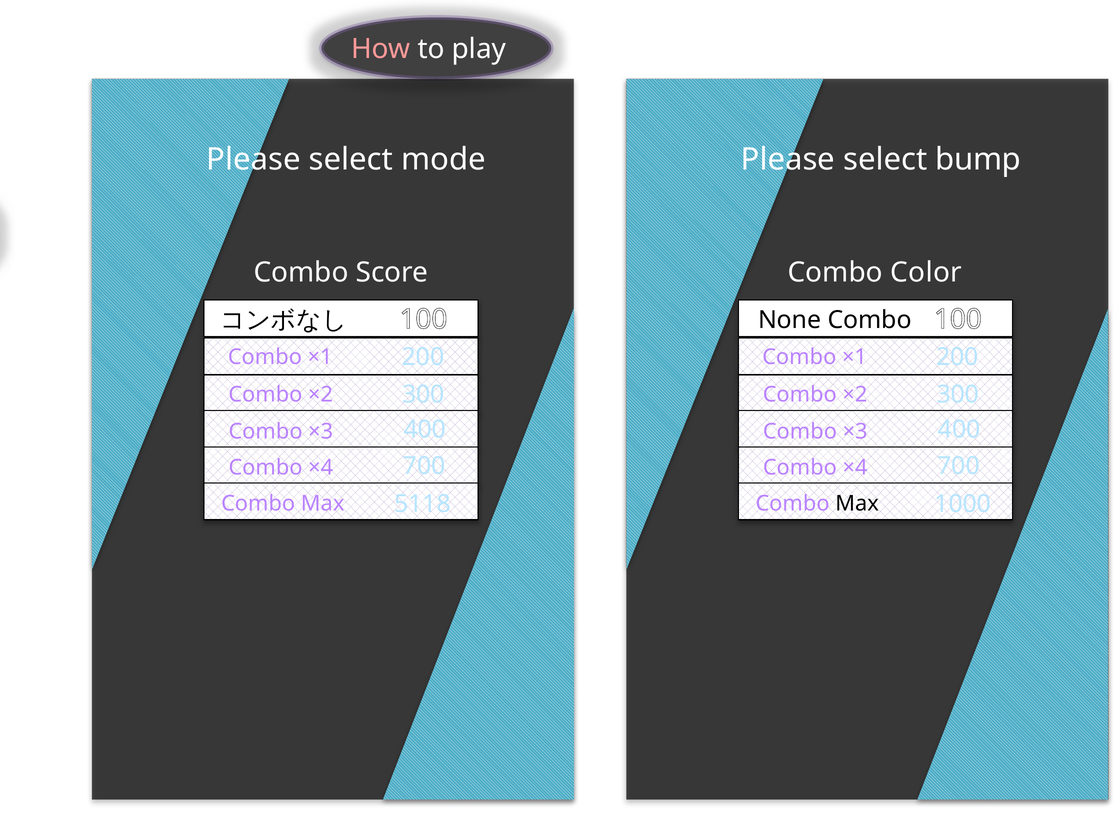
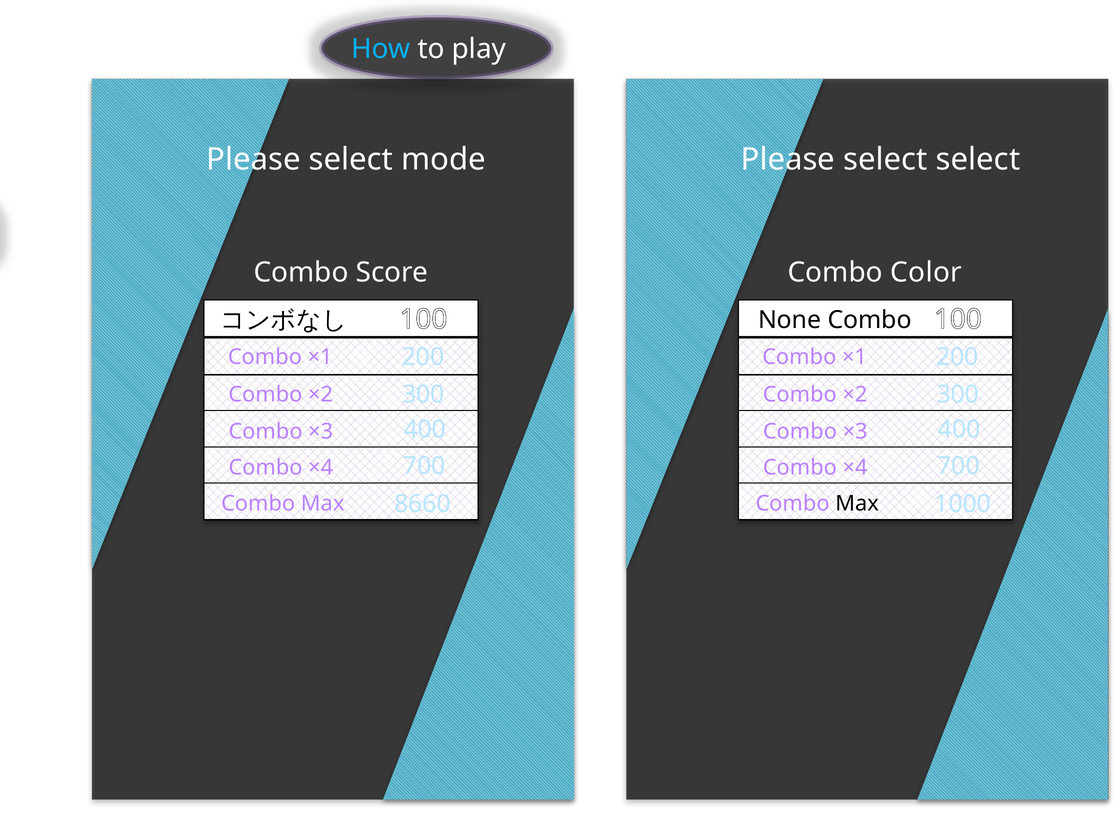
How colour: pink -> light blue (381, 49)
select bump: bump -> select (978, 159)
5118: 5118 -> 8660 (422, 504)
